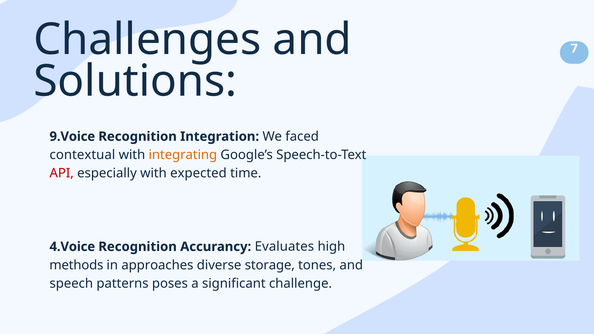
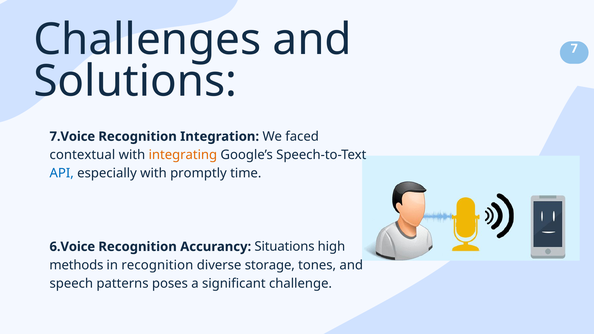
9.Voice: 9.Voice -> 7.Voice (72, 137)
API colour: red -> blue (62, 173)
expected: expected -> promptly (198, 173)
4.Voice: 4.Voice -> 6.Voice (72, 247)
Evaluates: Evaluates -> Situations (285, 247)
in approaches: approaches -> recognition (157, 265)
